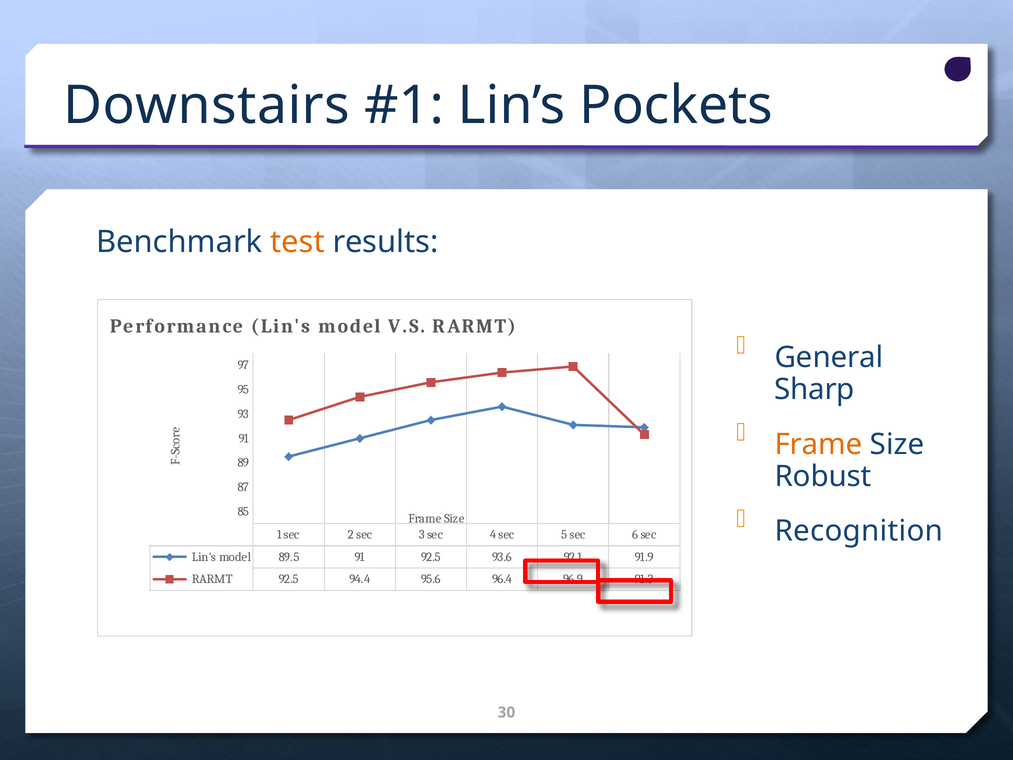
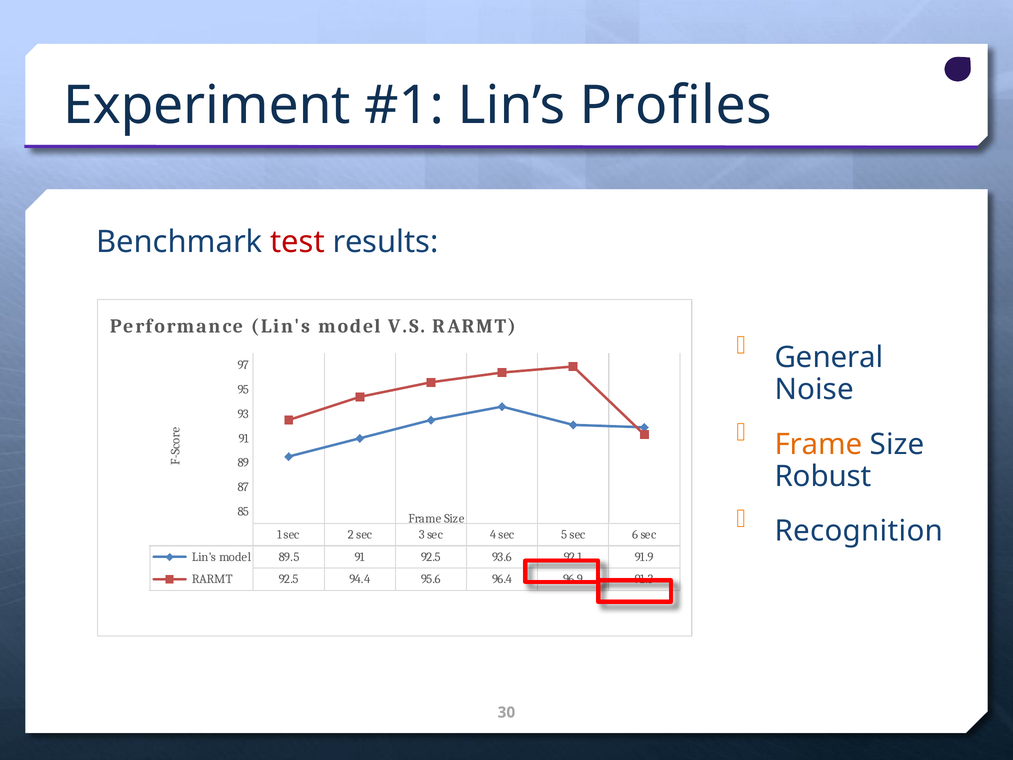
Downstairs: Downstairs -> Experiment (207, 106)
Pockets: Pockets -> Profiles (676, 106)
test colour: orange -> red (298, 242)
Sharp: Sharp -> Noise (814, 389)
